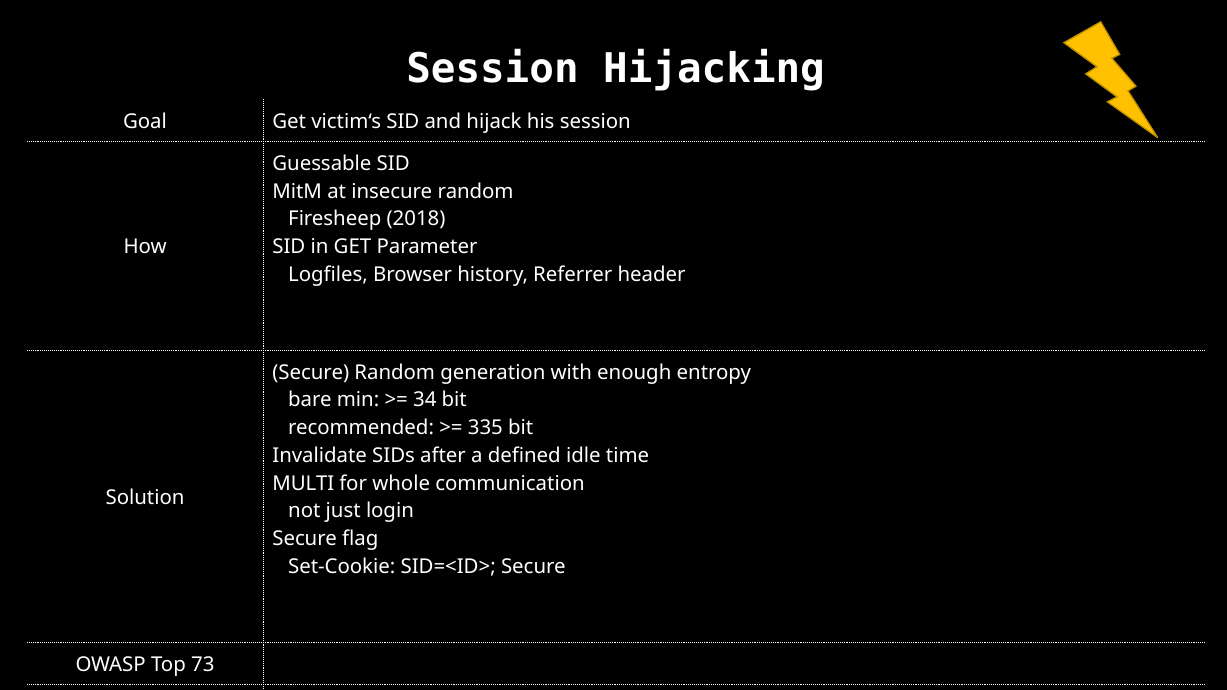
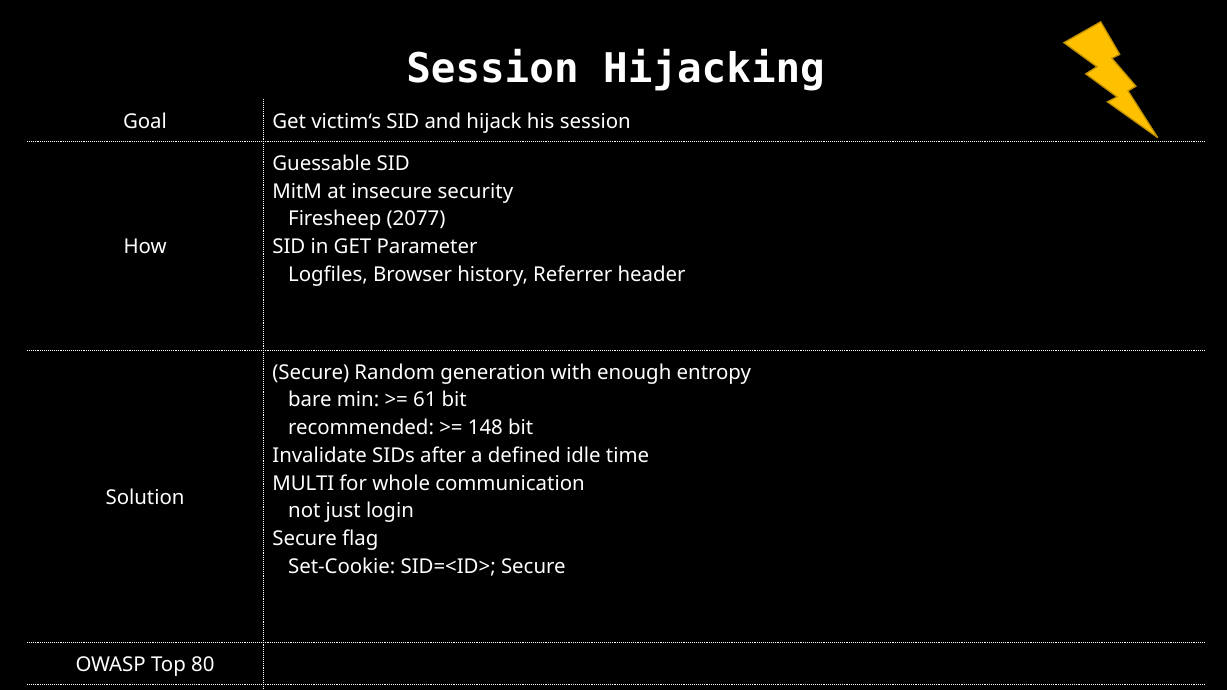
insecure random: random -> security (475, 192)
2018: 2018 -> 2077 (416, 219)
34: 34 -> 61 (425, 400)
335: 335 -> 148 (485, 428)
73: 73 -> 80 (203, 665)
